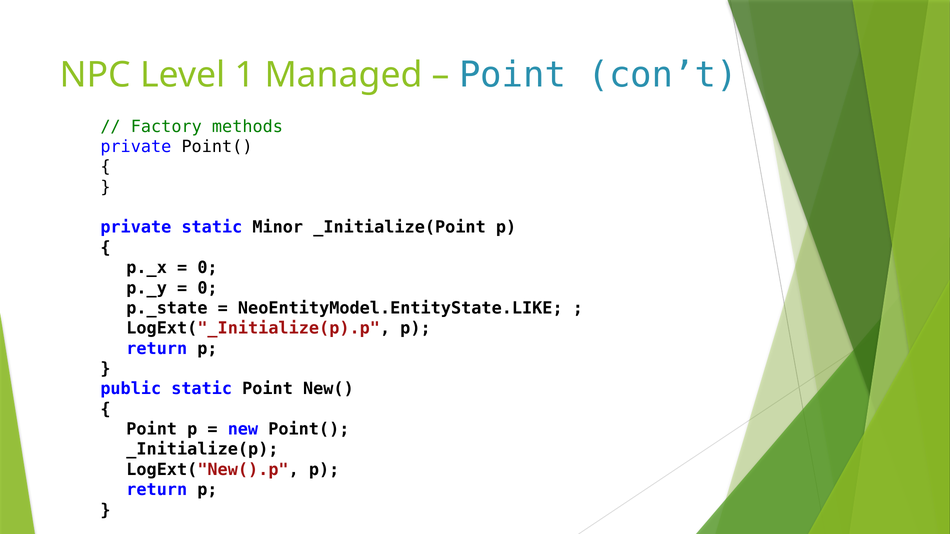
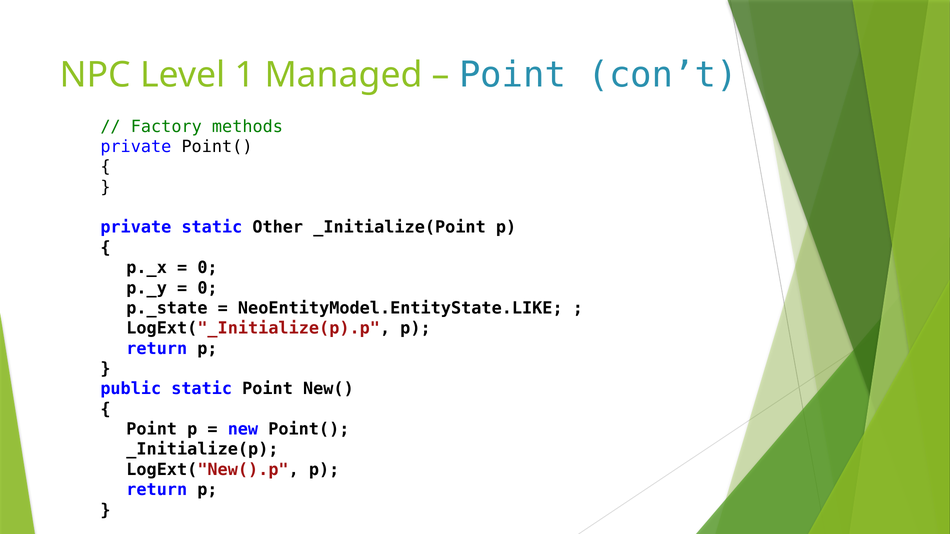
Minor: Minor -> Other (278, 228)
